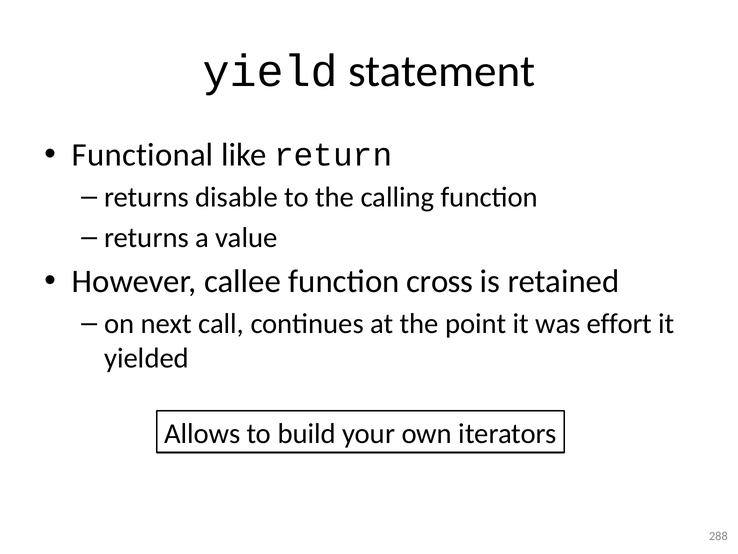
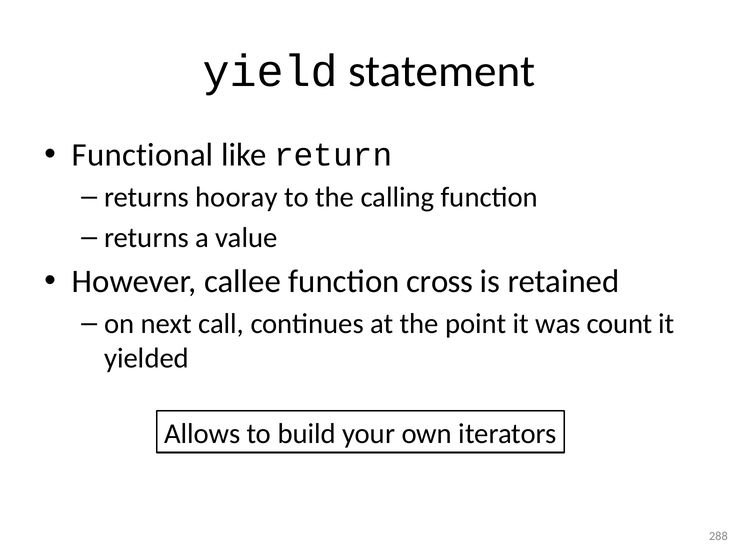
disable: disable -> hooray (236, 197)
effort: effort -> count (619, 324)
